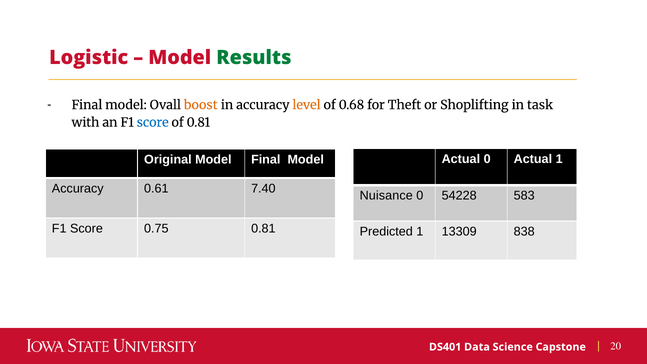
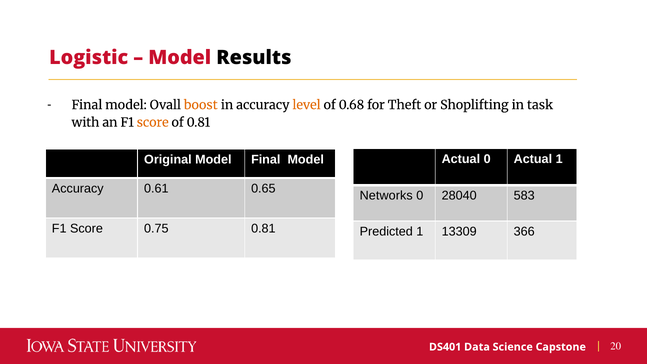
Results colour: green -> black (254, 58)
score colour: blue -> orange (153, 122)
7.40: 7.40 -> 0.65 (263, 189)
Nuisance: Nuisance -> Networks (386, 196)
54228: 54228 -> 28040 (459, 196)
838: 838 -> 366 (524, 231)
